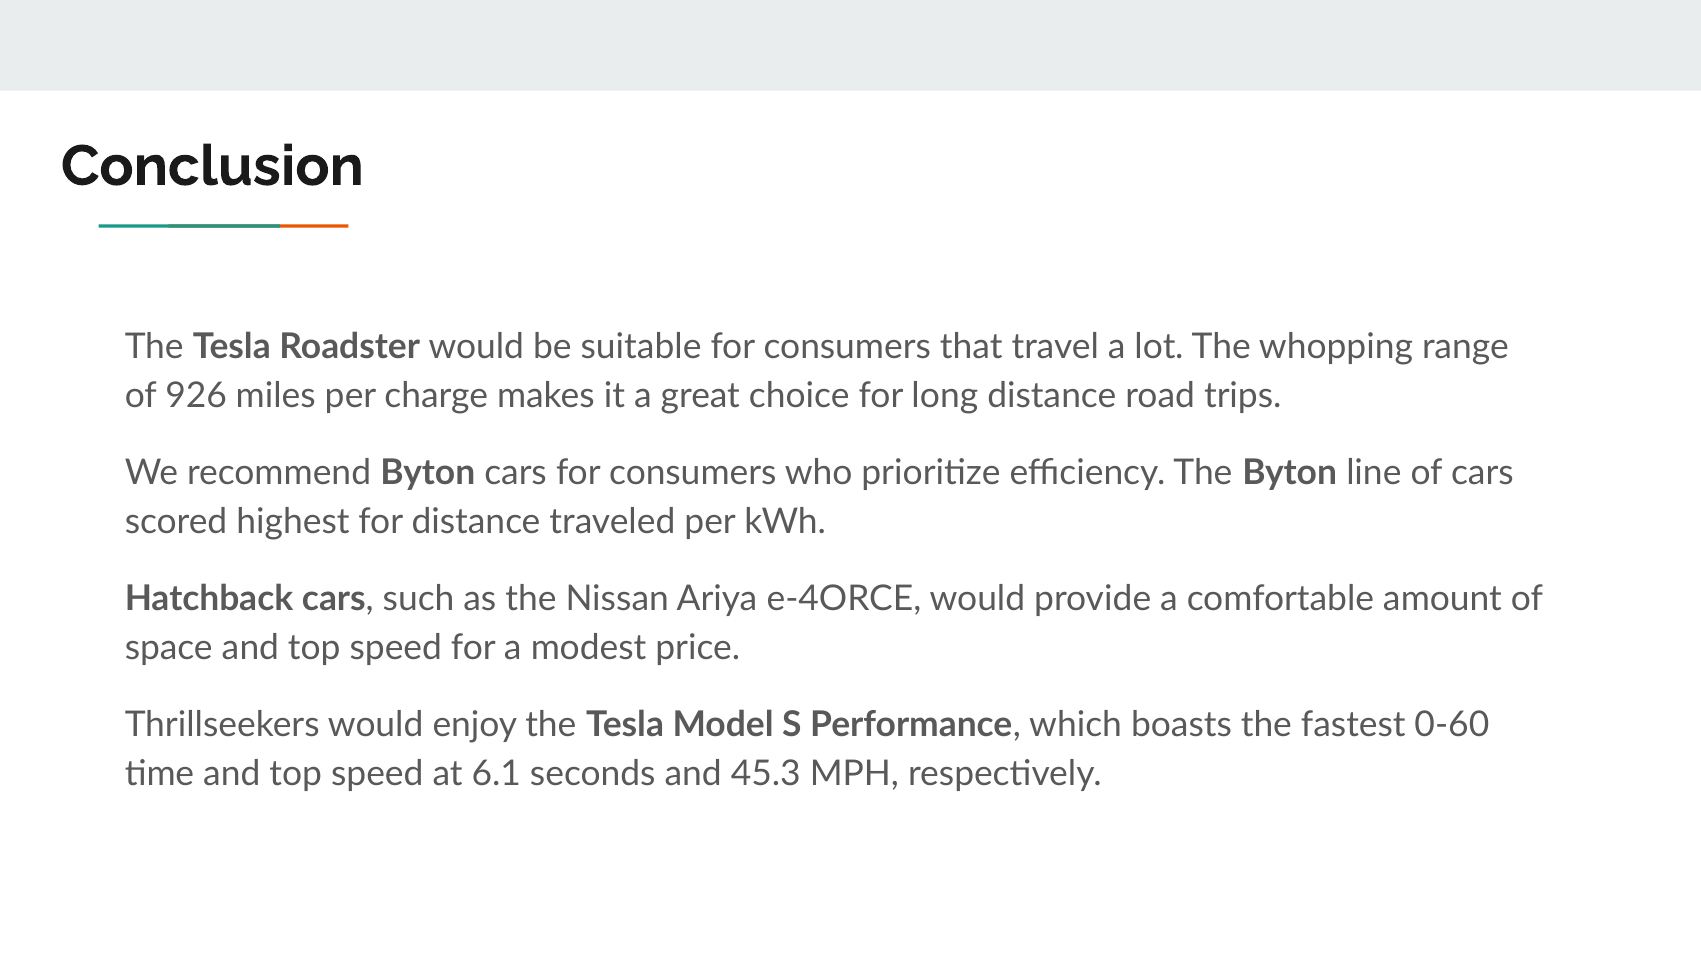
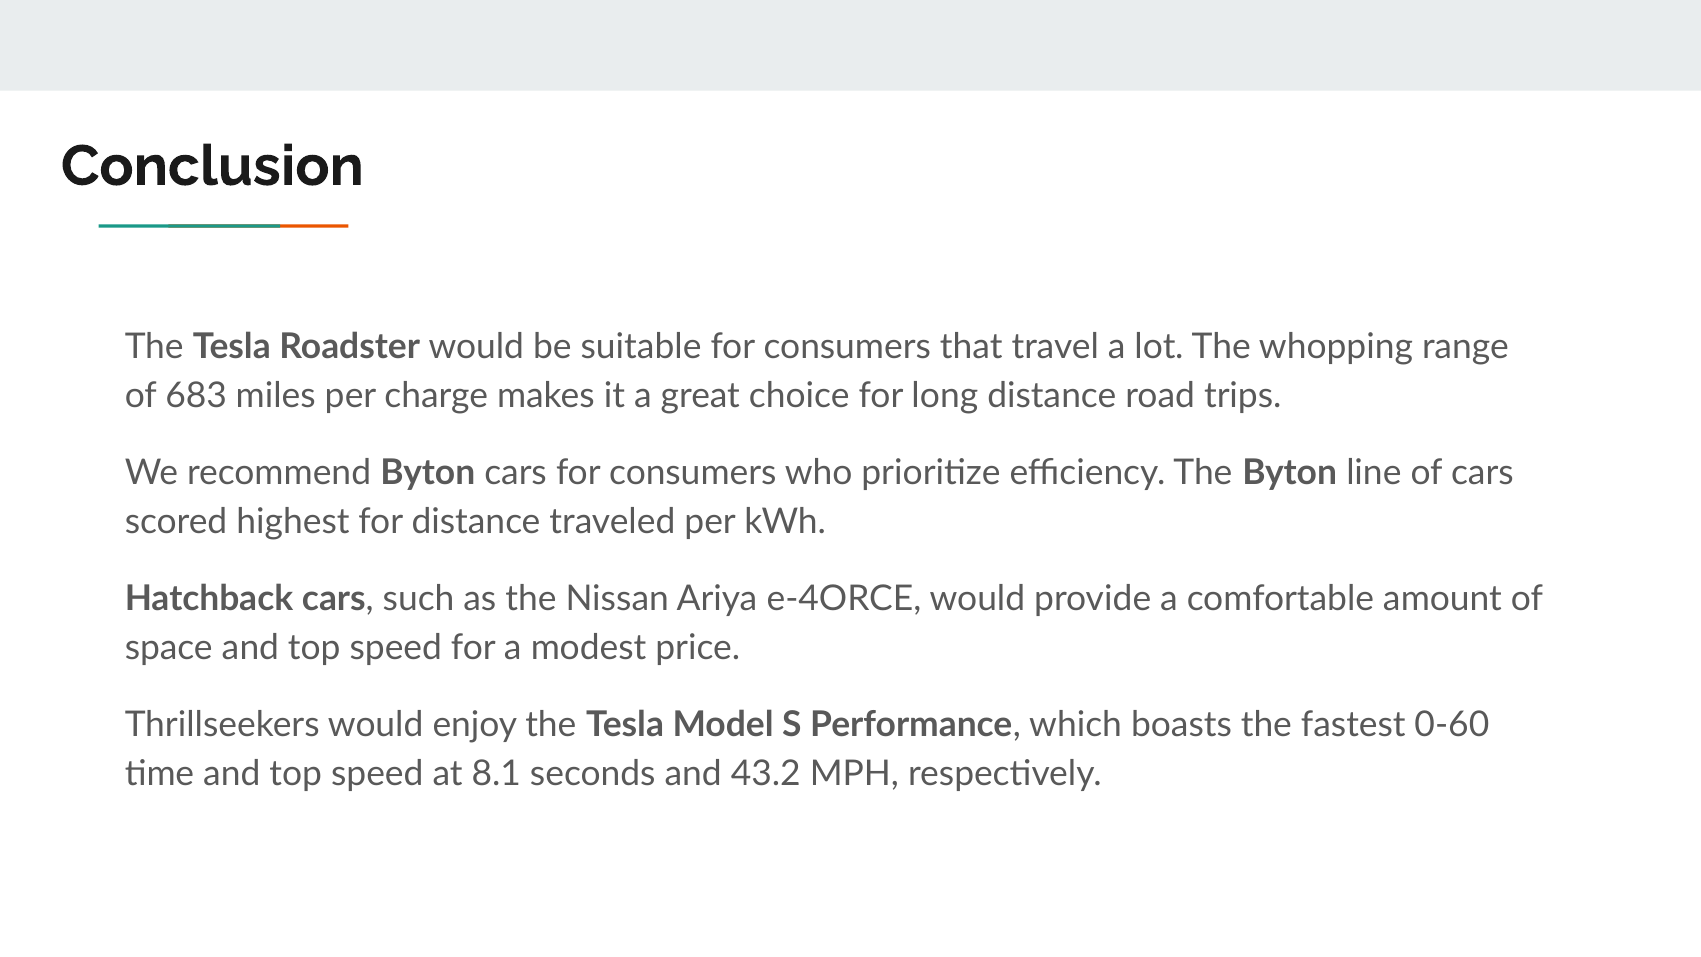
926: 926 -> 683 (196, 396)
6.1: 6.1 -> 8.1 (496, 774)
45.3: 45.3 -> 43.2 (766, 774)
